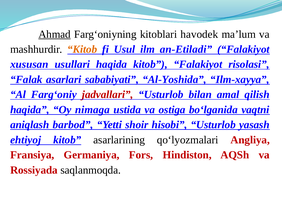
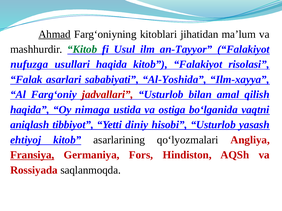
havodek: havodek -> jihatidan (199, 34)
Kitob colour: orange -> green (82, 49)
an-Etiladi: an-Etiladi -> an-Tayyor (186, 49)
xususan: xususan -> nufuzga (29, 65)
barbod: barbod -> tibbiyot (73, 125)
shoir: shoir -> diniy (137, 125)
Fransiya underline: none -> present (32, 155)
